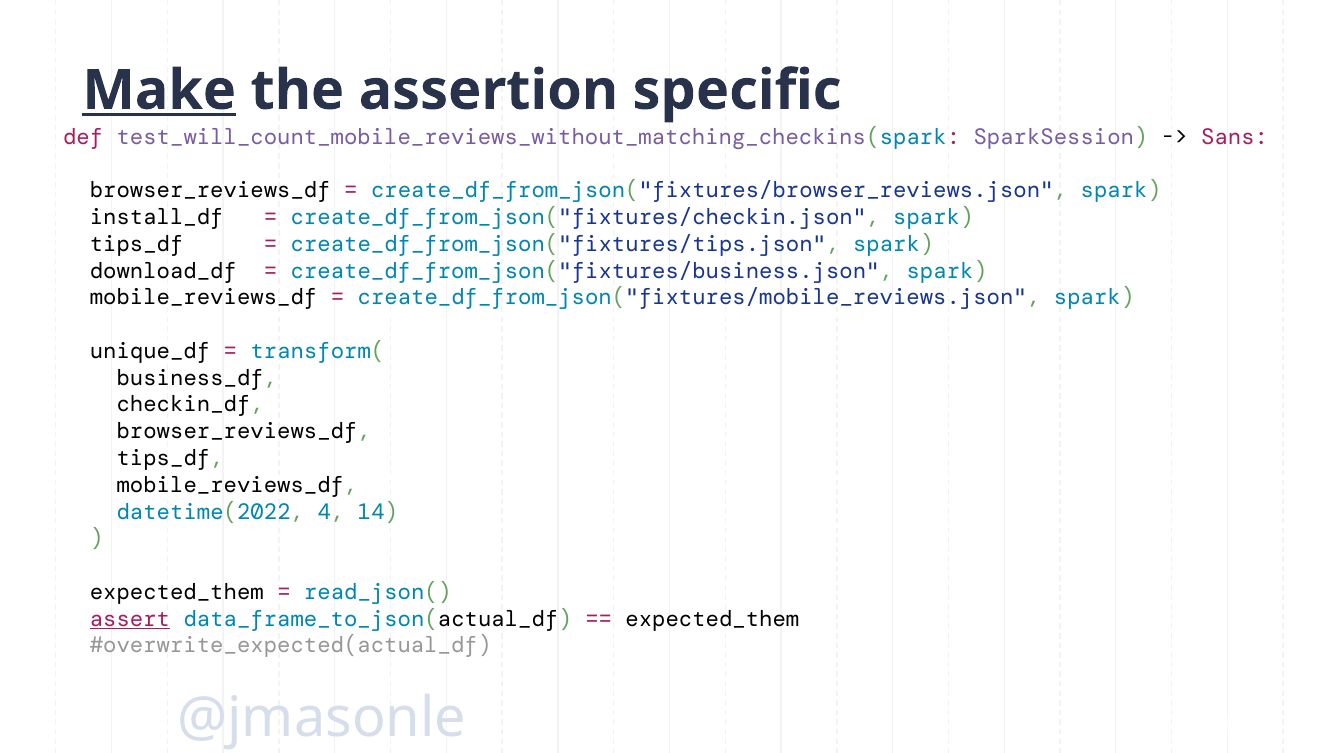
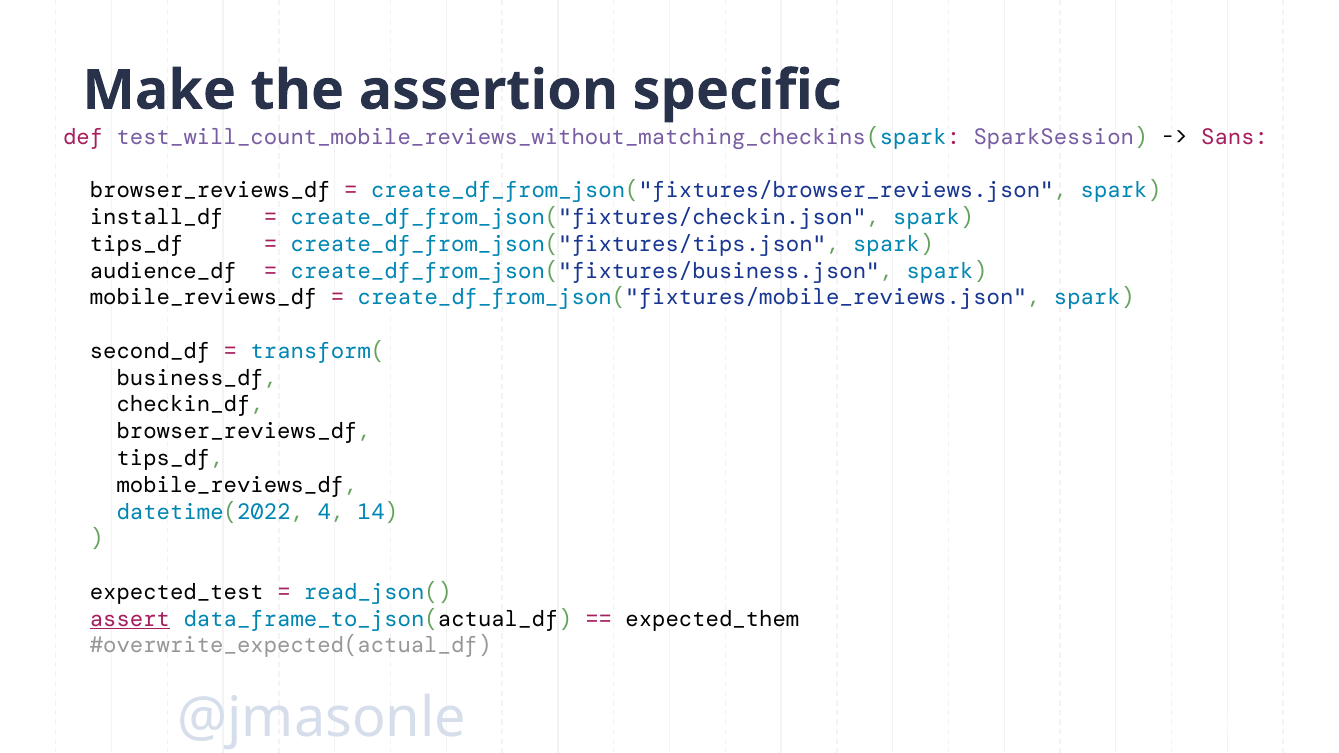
Make underline: present -> none (159, 91)
download_df: download_df -> audience_df (163, 271)
unique_df: unique_df -> second_df (150, 351)
expected_them: expected_them -> expected_test (177, 592)
